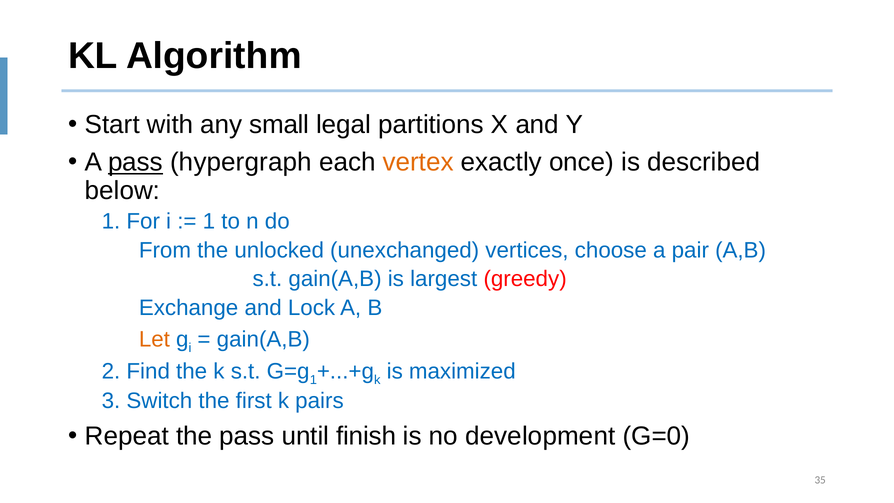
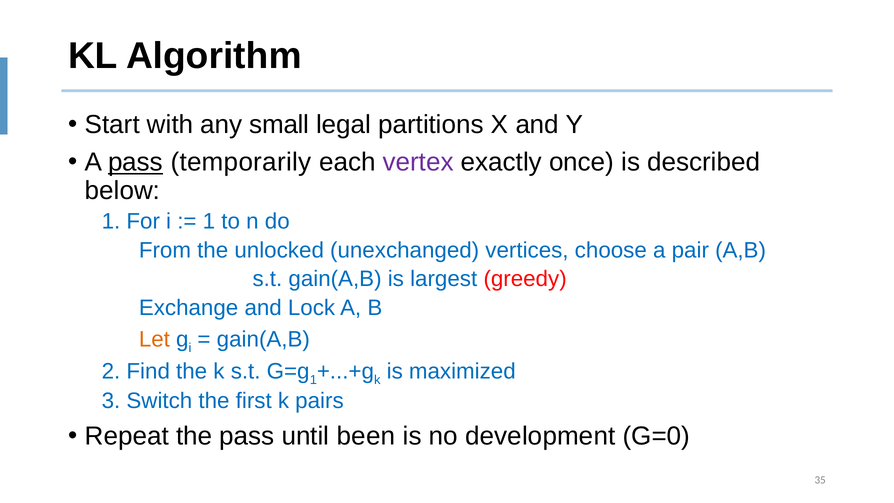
hypergraph: hypergraph -> temporarily (241, 162)
vertex colour: orange -> purple (418, 162)
finish: finish -> been (366, 436)
